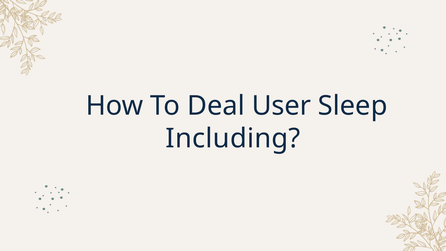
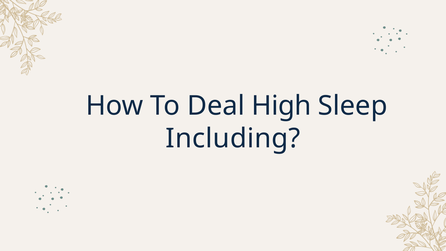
User: User -> High (281, 106)
